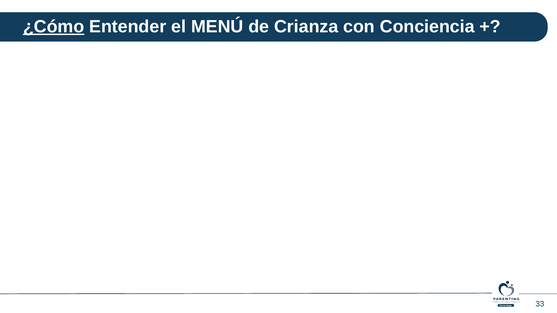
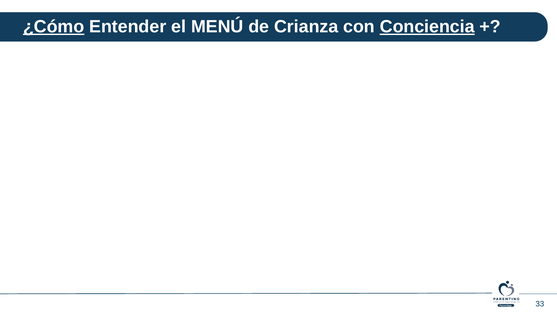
Conciencia underline: none -> present (427, 27)
